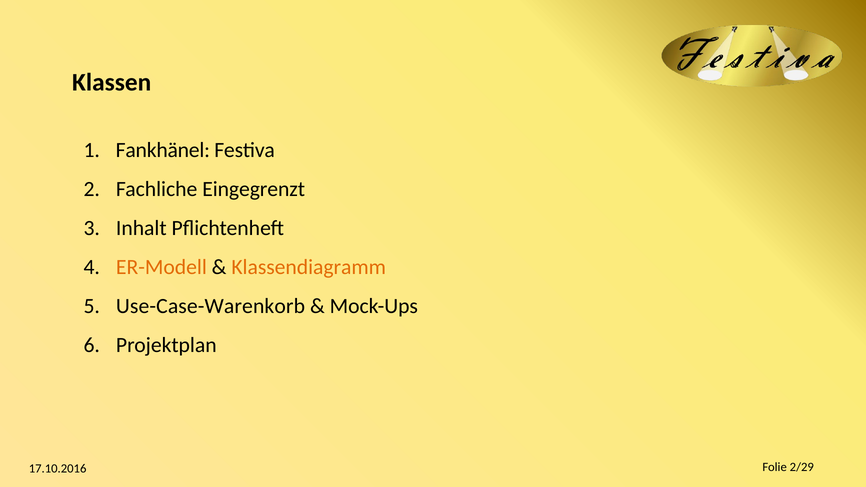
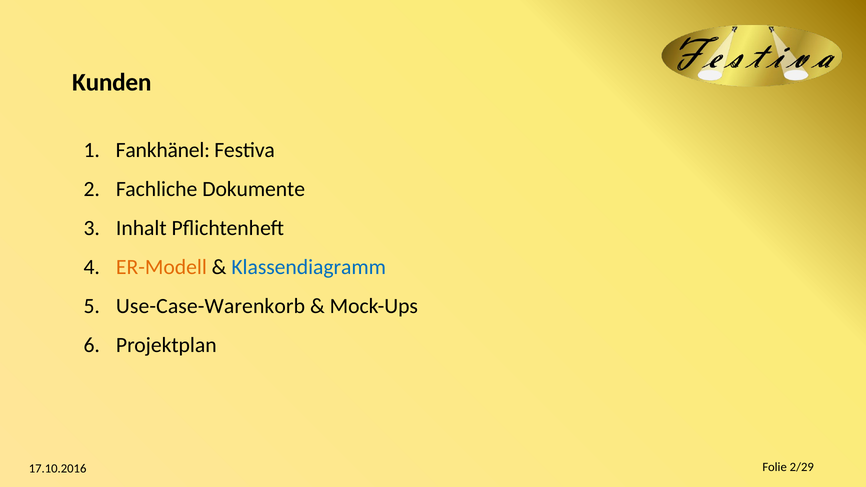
Klassen: Klassen -> Kunden (112, 82)
Eingegrenzt: Eingegrenzt -> Dokumente (254, 189)
Klassendiagramm colour: orange -> blue (309, 267)
